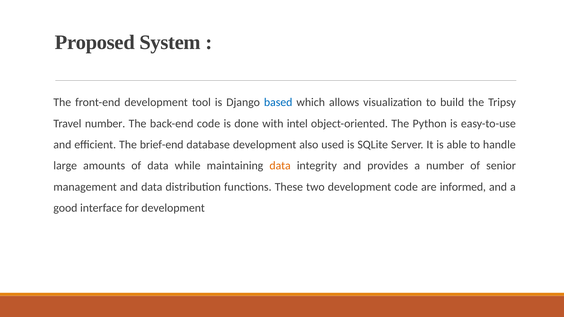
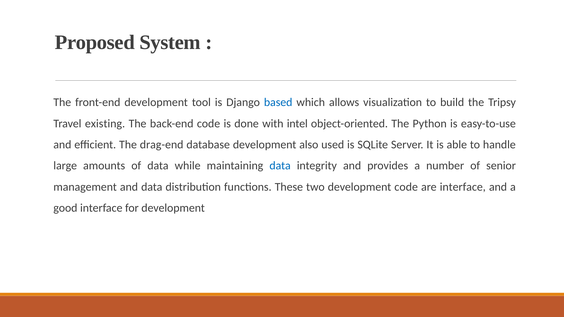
Travel number: number -> existing (105, 124)
brief-end: brief-end -> drag-end (162, 145)
data colour: orange -> blue (280, 166)
are informed: informed -> interface (463, 187)
